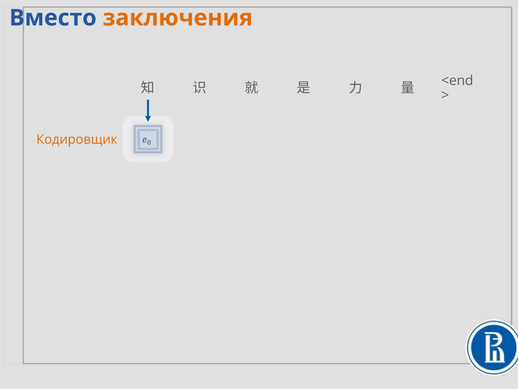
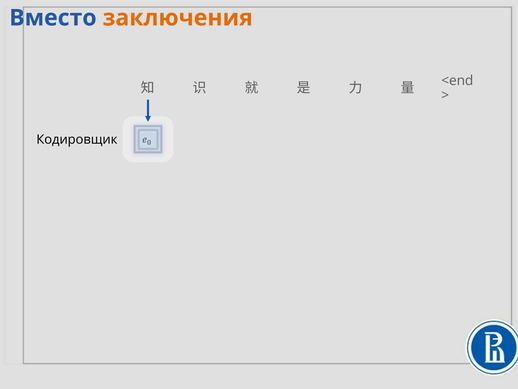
Кодировщик colour: orange -> black (77, 139)
